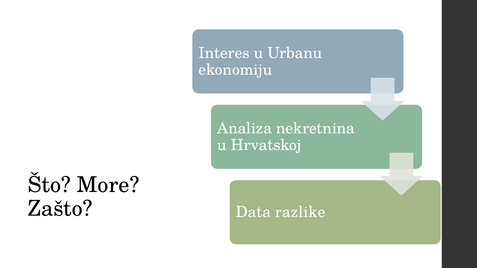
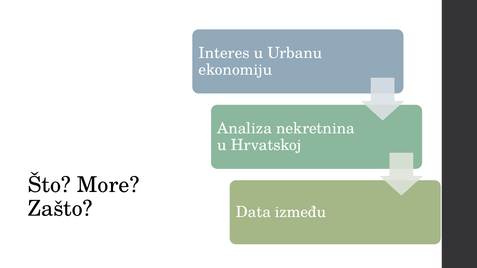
razlike: razlike -> između (301, 212)
